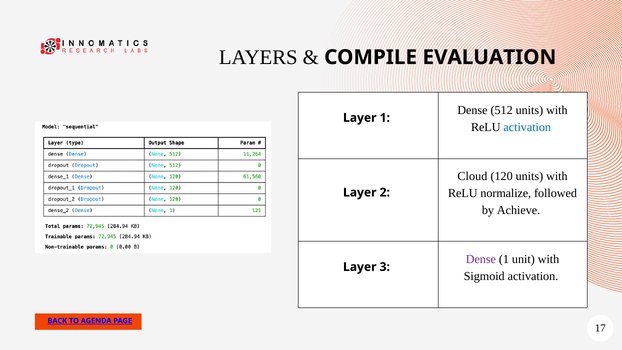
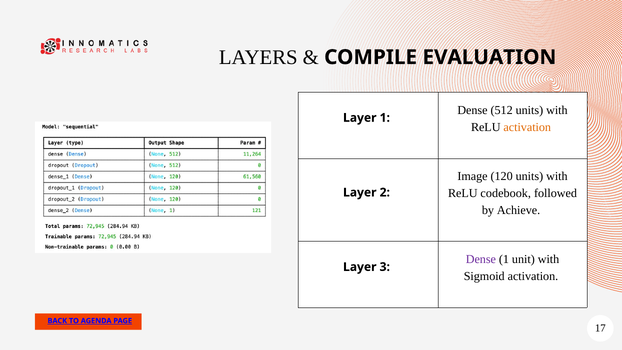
activation colour: blue -> orange (527, 127)
Cloud: Cloud -> Image (472, 176)
normalize: normalize -> codebook (506, 193)
